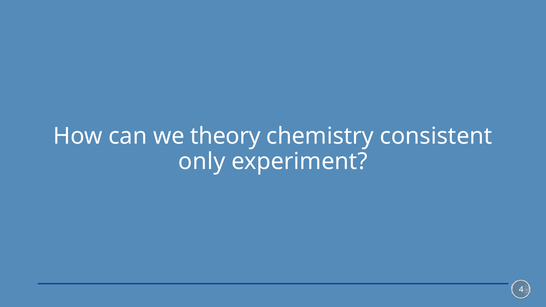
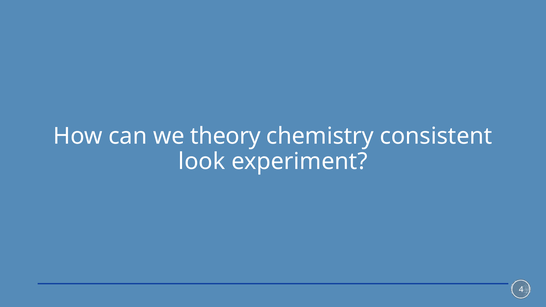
only: only -> look (202, 162)
